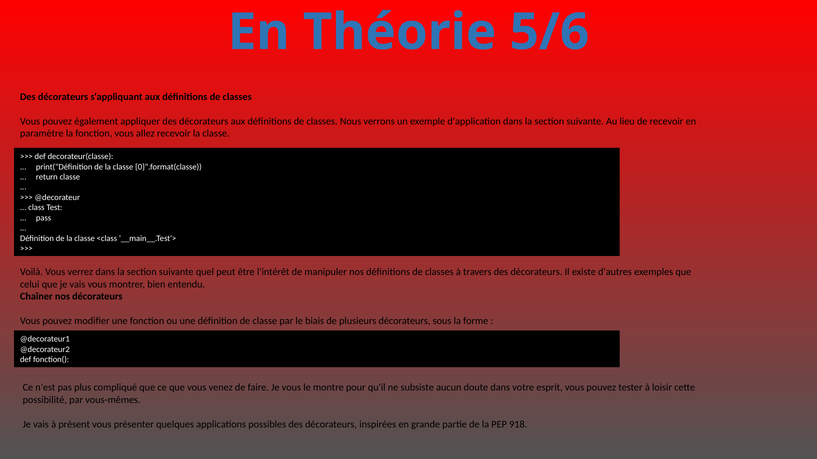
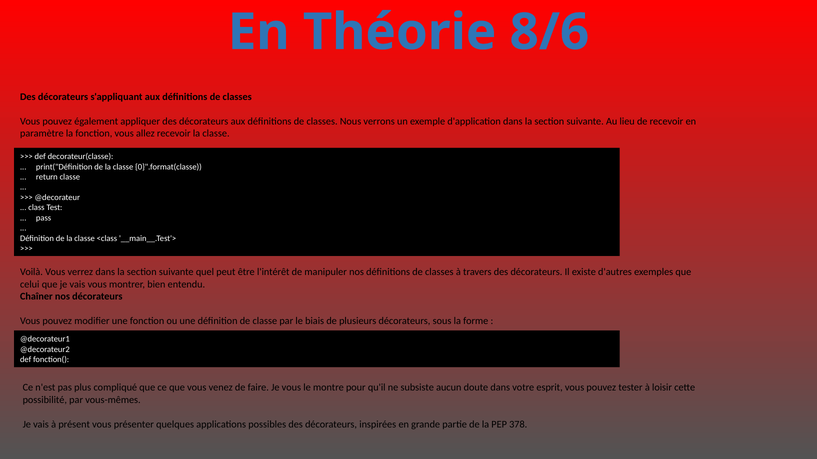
5/6: 5/6 -> 8/6 (549, 32)
918: 918 -> 378 (518, 425)
